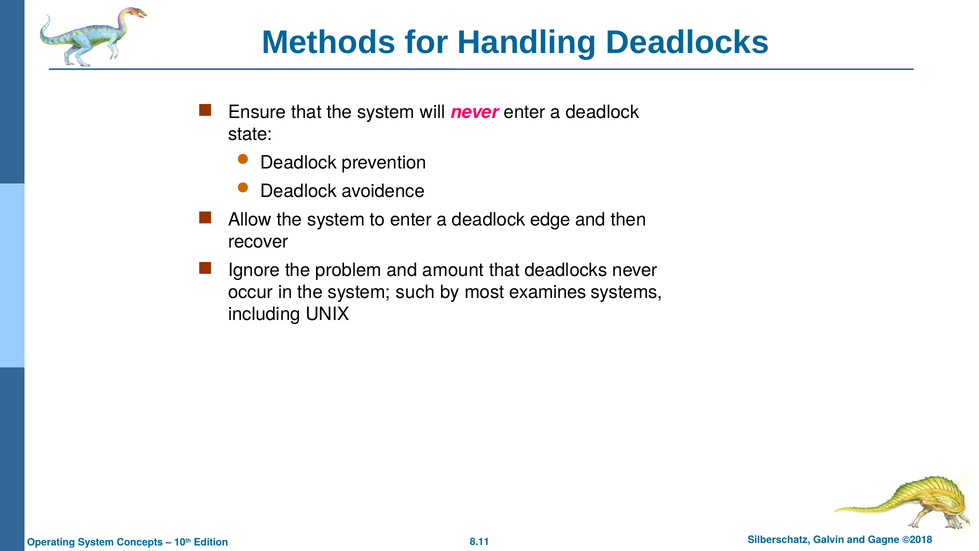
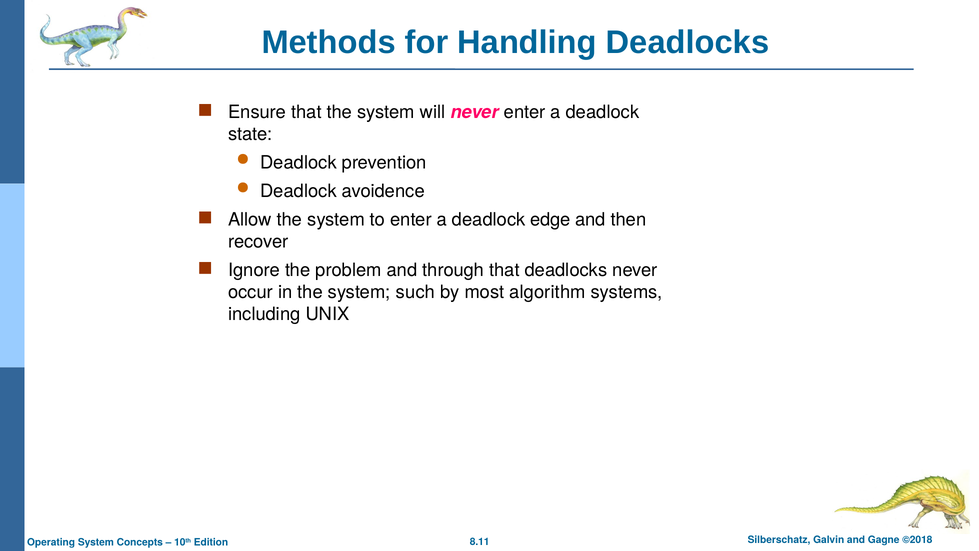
amount: amount -> through (453, 270)
examines: examines -> algorithm (548, 292)
